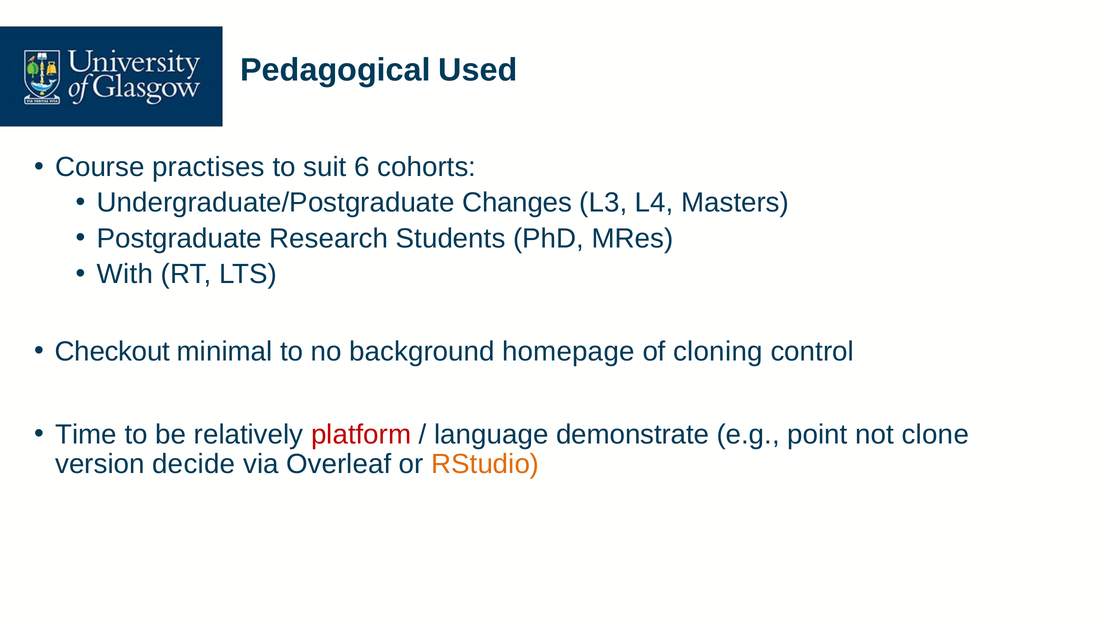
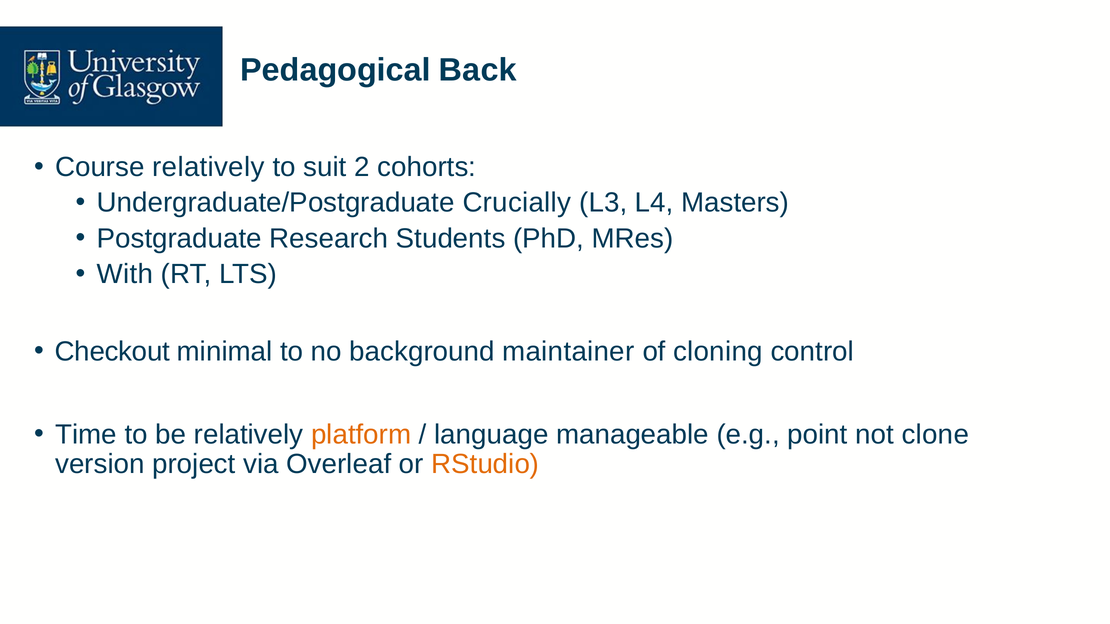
Used: Used -> Back (478, 70)
Course practises: practises -> relatively (208, 167)
6: 6 -> 2 (362, 167)
Changes: Changes -> Crucially (517, 203)
homepage: homepage -> maintainer (568, 352)
platform colour: red -> orange (361, 435)
demonstrate: demonstrate -> manageable (633, 435)
decide: decide -> project (194, 465)
